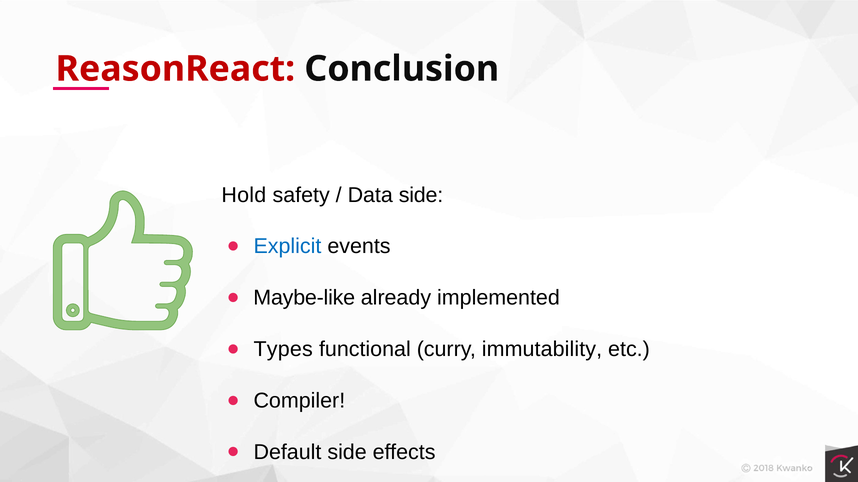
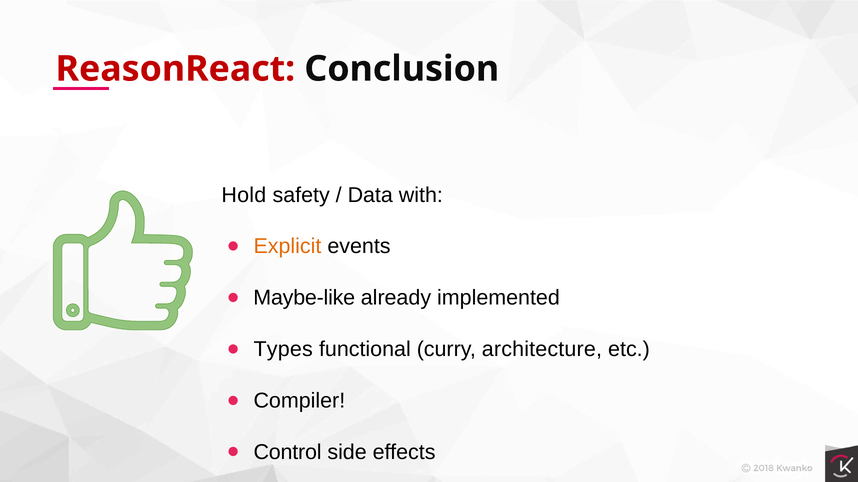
Data side: side -> with (421, 195)
Explicit colour: blue -> orange (287, 247)
immutability: immutability -> architecture (542, 350)
Default: Default -> Control (288, 453)
